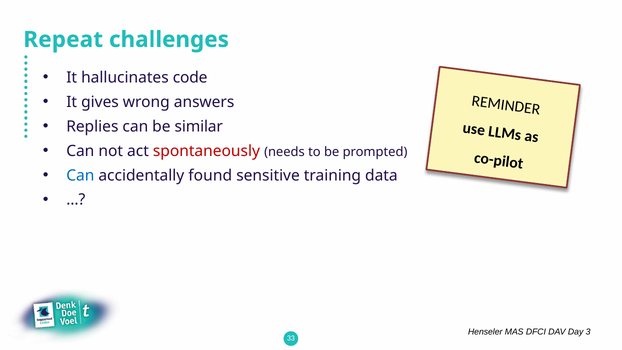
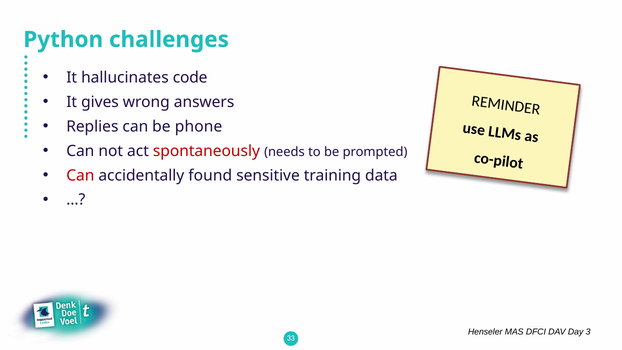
Repeat: Repeat -> Python (63, 40)
similar: similar -> phone (199, 126)
Can colour: blue -> red (80, 175)
